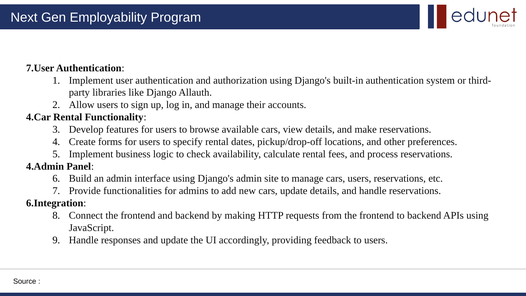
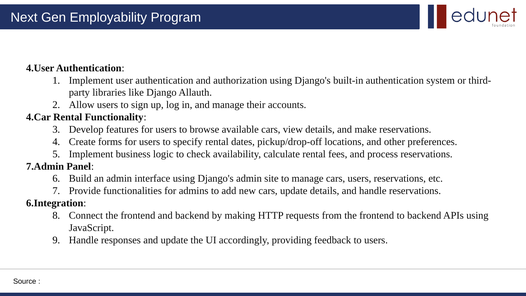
7.User: 7.User -> 4.User (40, 68)
4.Admin: 4.Admin -> 7.Admin (45, 166)
